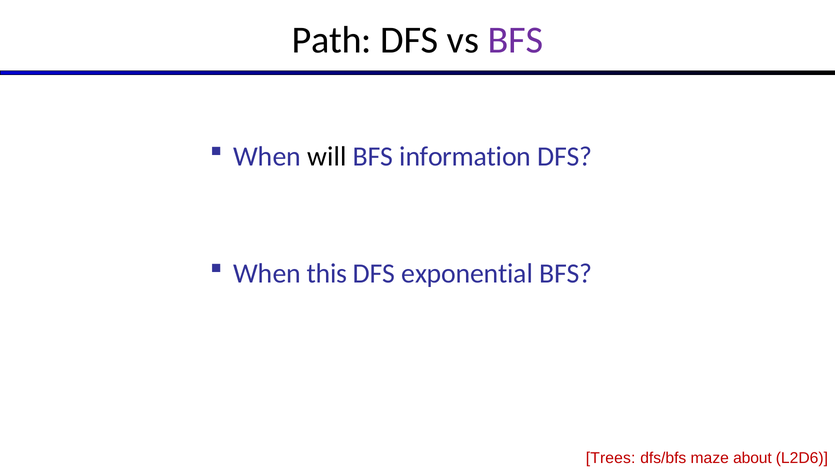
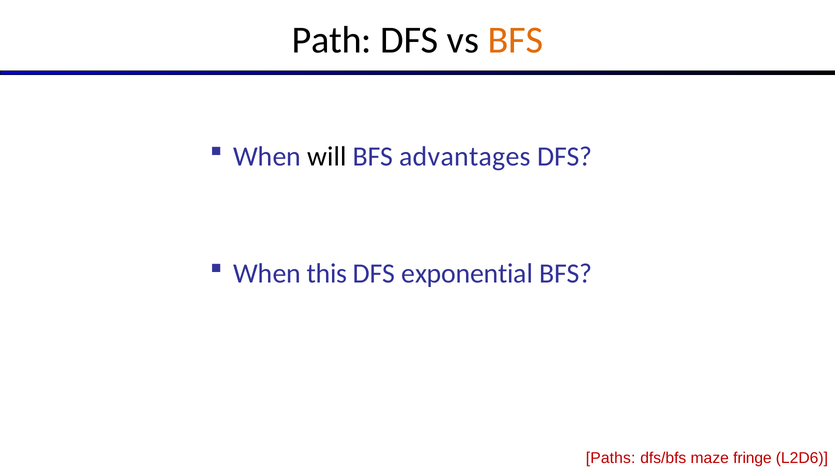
BFS colour: purple -> orange (516, 40)
information: information -> advantages (465, 156)
Trees: Trees -> Paths (611, 458)
about: about -> fringe (752, 458)
